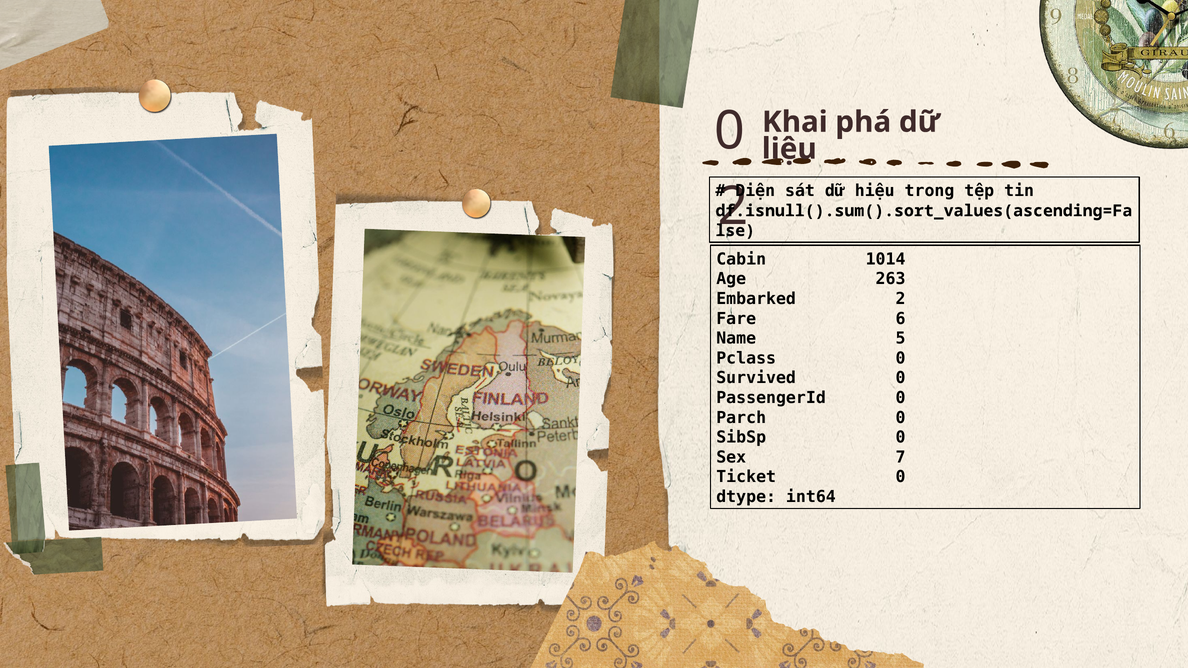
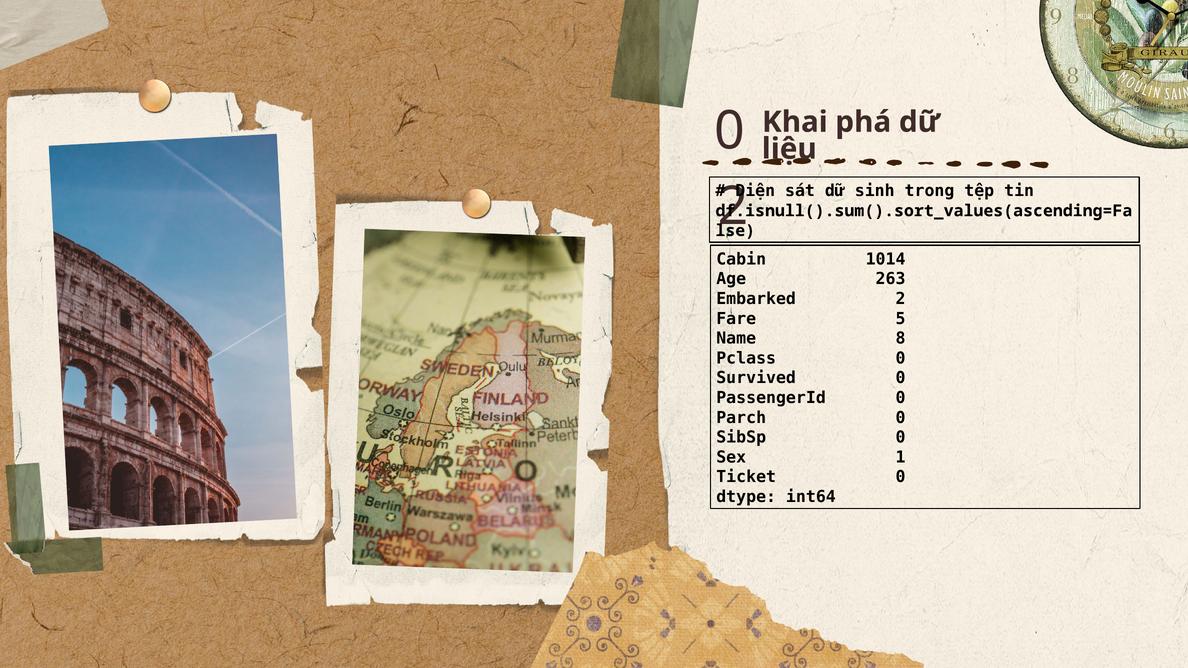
hiệu: hiệu -> sinh (875, 191)
6: 6 -> 5 (900, 319)
5: 5 -> 8 (900, 339)
7: 7 -> 1 (900, 457)
